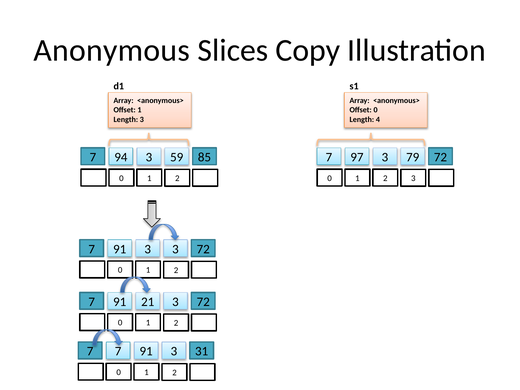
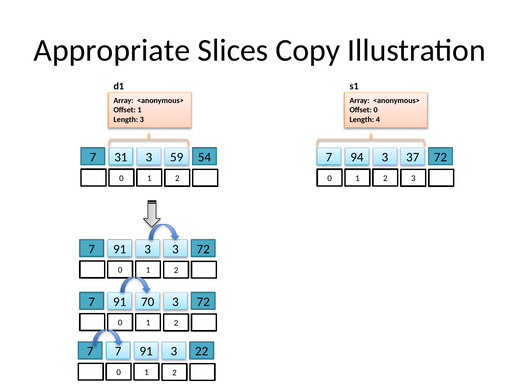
Anonymous: Anonymous -> Appropriate (112, 50)
94: 94 -> 31 (121, 157)
85: 85 -> 54 (204, 157)
97: 97 -> 94 (357, 157)
79: 79 -> 37 (413, 157)
21: 21 -> 70 (148, 302)
31: 31 -> 22 (202, 351)
